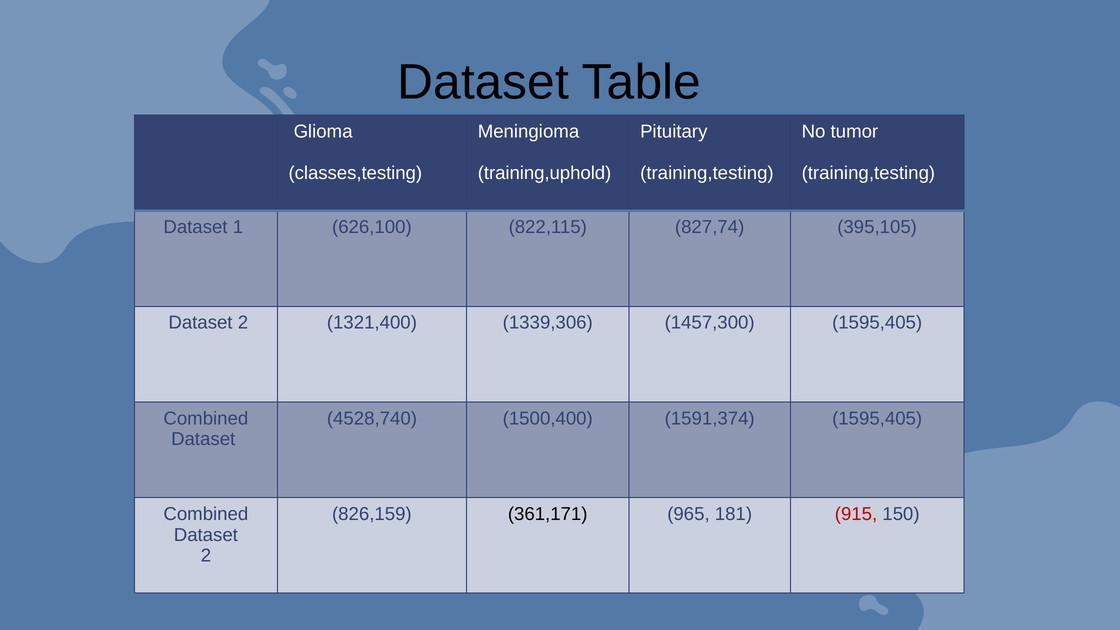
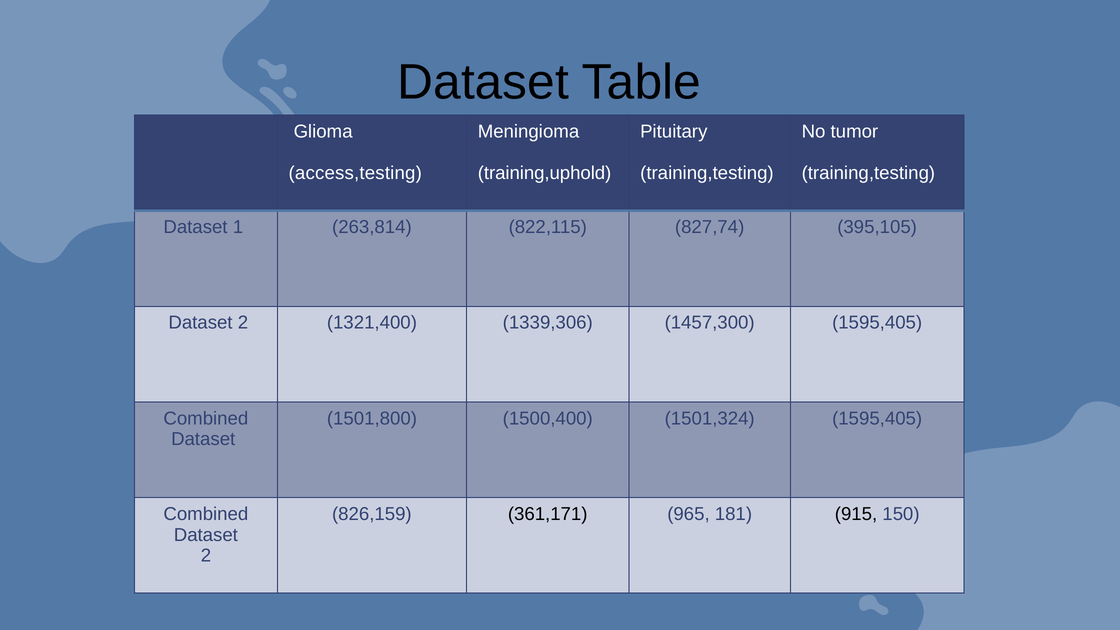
classes,testing: classes,testing -> access,testing (355, 173)
626,100: 626,100 -> 263,814 (372, 227)
4528,740: 4528,740 -> 1501,800 (372, 418)
1591,374: 1591,374 -> 1501,324 (710, 418)
915 colour: red -> black (856, 514)
